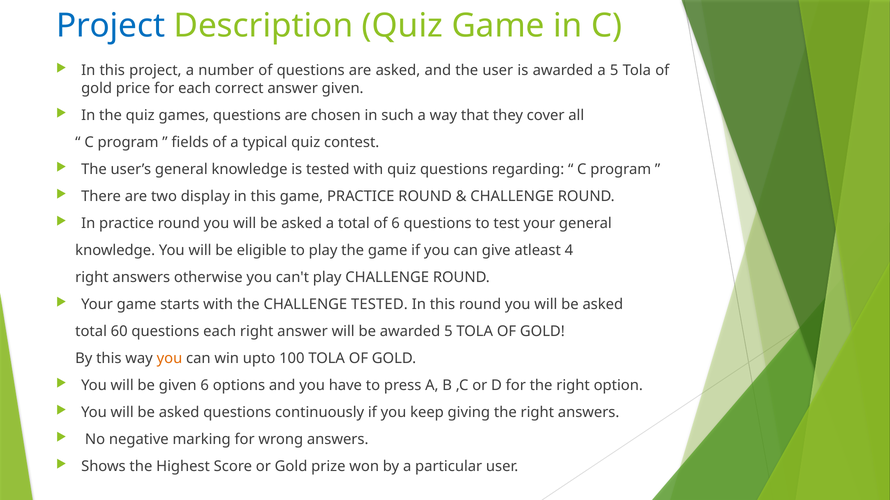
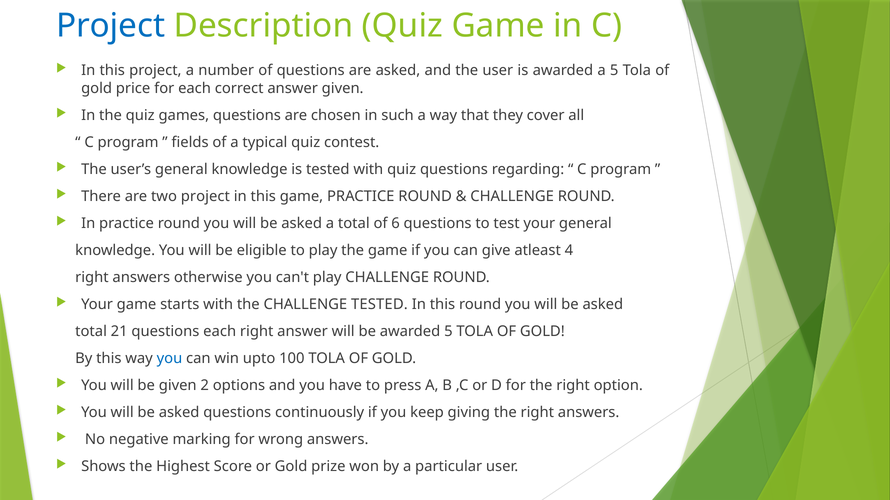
two display: display -> project (205, 197)
60: 60 -> 21 (119, 332)
you colour: orange -> blue (169, 359)
given 6: 6 -> 2 (205, 386)
